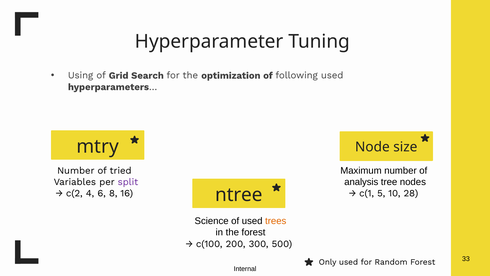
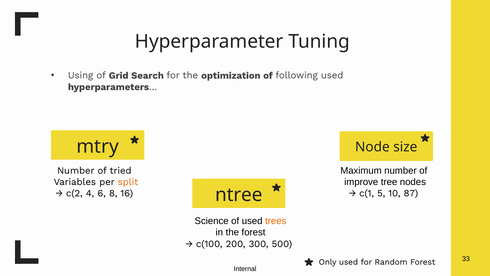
analysis: analysis -> improve (361, 182)
split colour: purple -> orange (128, 182)
28: 28 -> 87 (411, 193)
